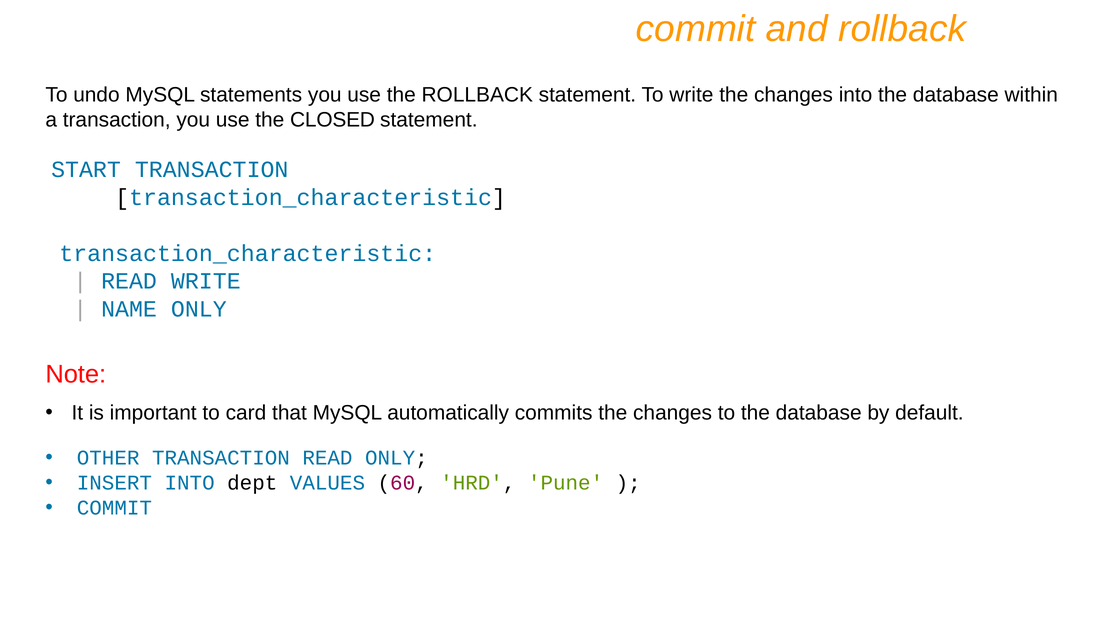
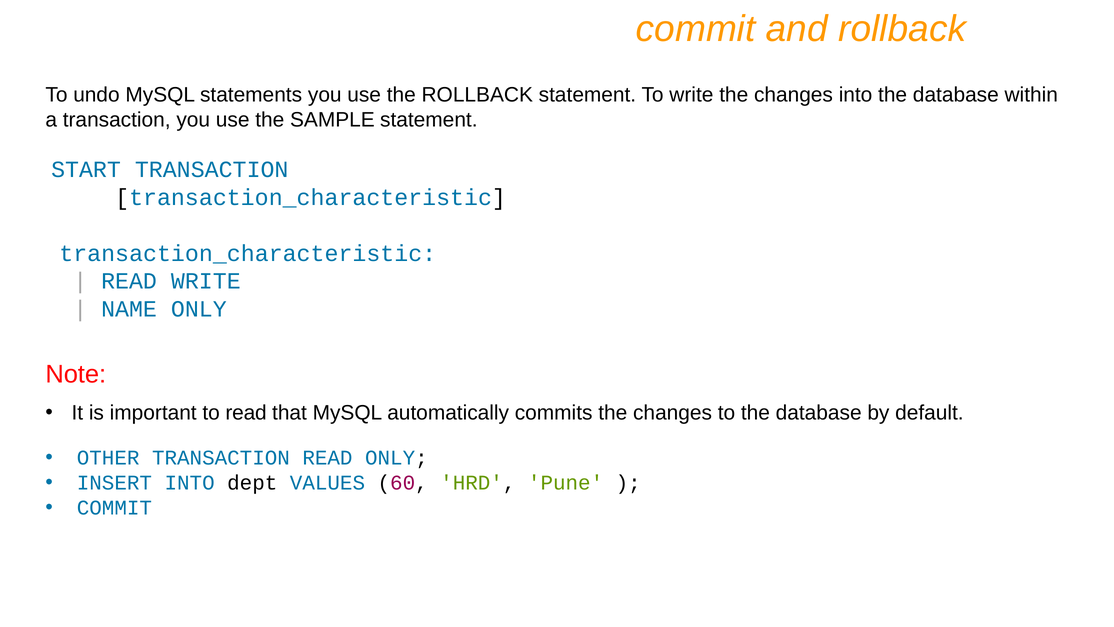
CLOSED: CLOSED -> SAMPLE (332, 120)
to card: card -> read (246, 413)
